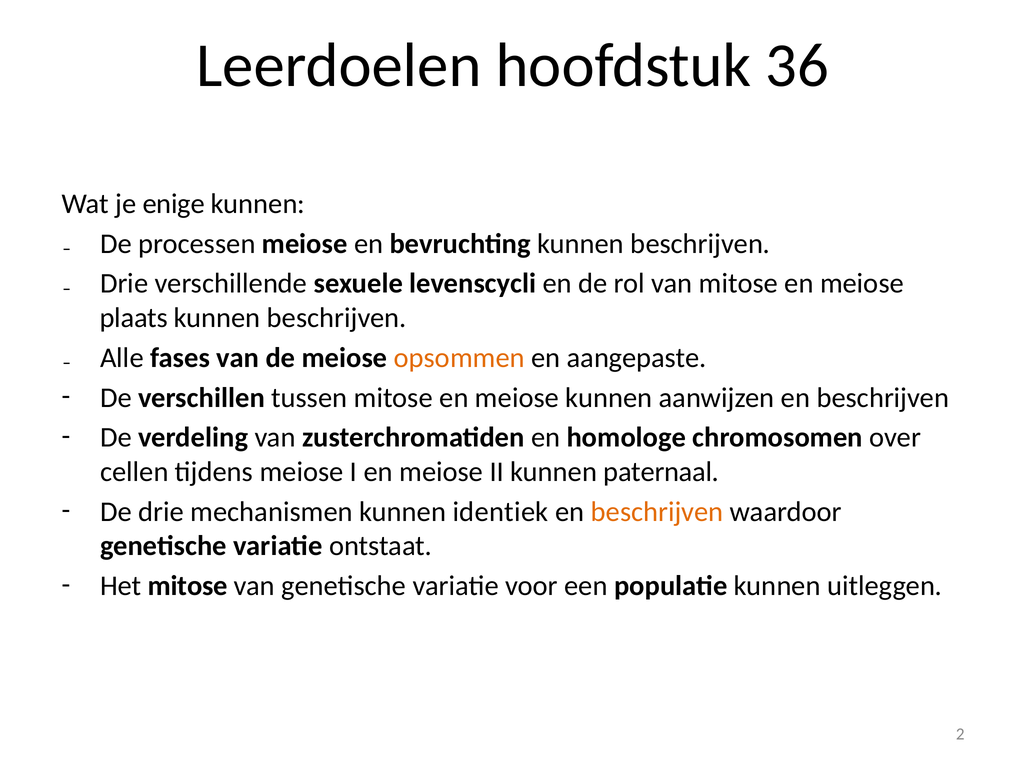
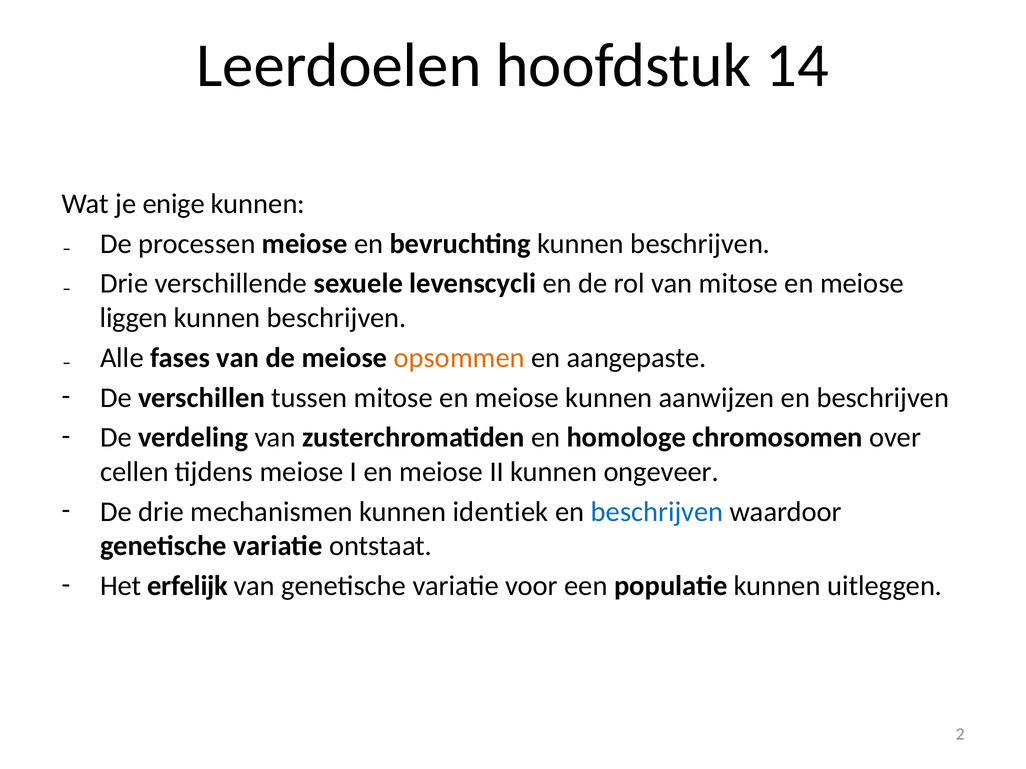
36: 36 -> 14 (797, 65)
plaats: plaats -> liggen (134, 318)
paternaal: paternaal -> ongeveer (661, 472)
beschrijven colour: orange -> blue (657, 512)
Het mitose: mitose -> erfelijk (188, 586)
